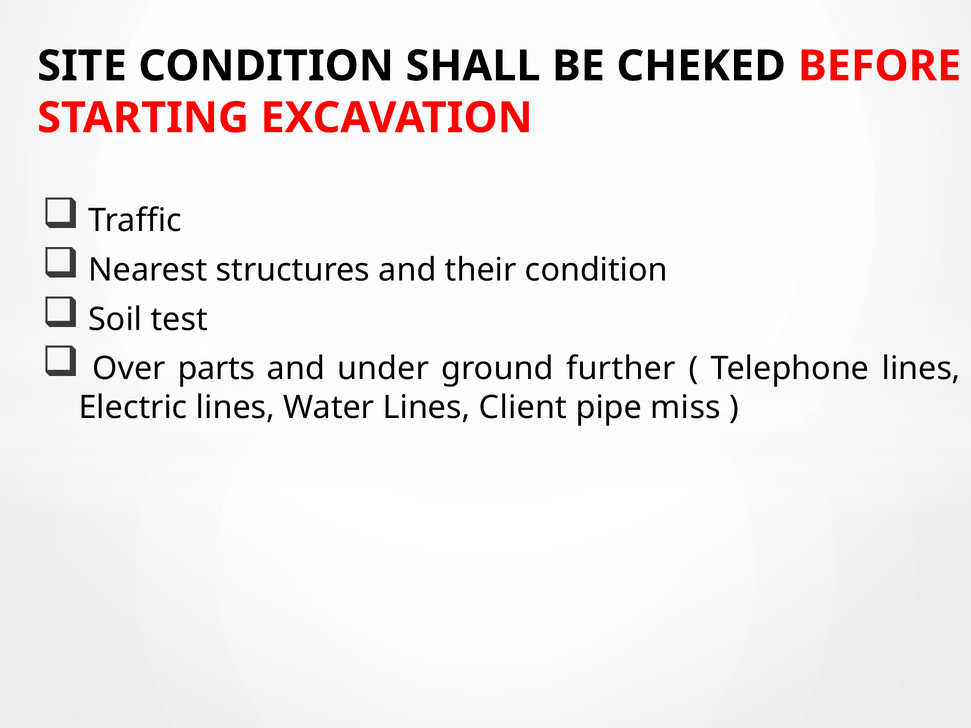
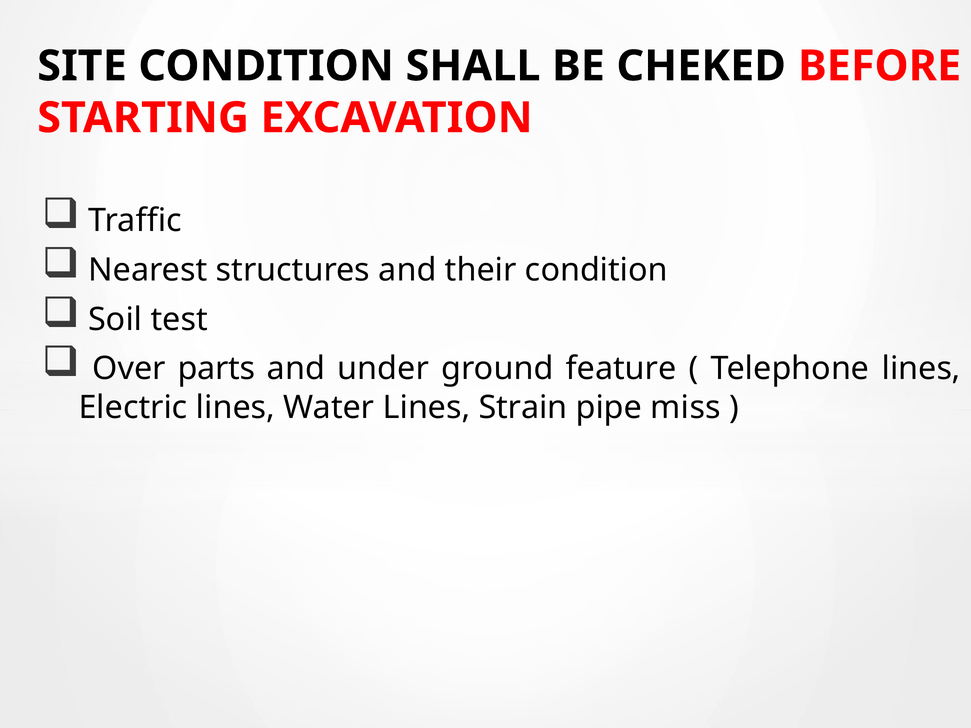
further: further -> feature (621, 369)
Client: Client -> Strain (523, 408)
